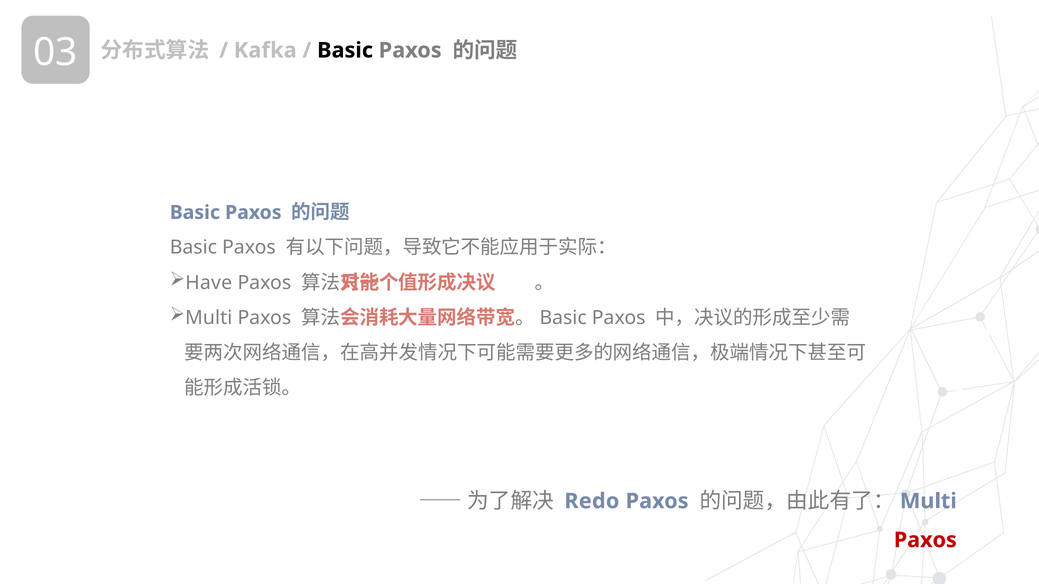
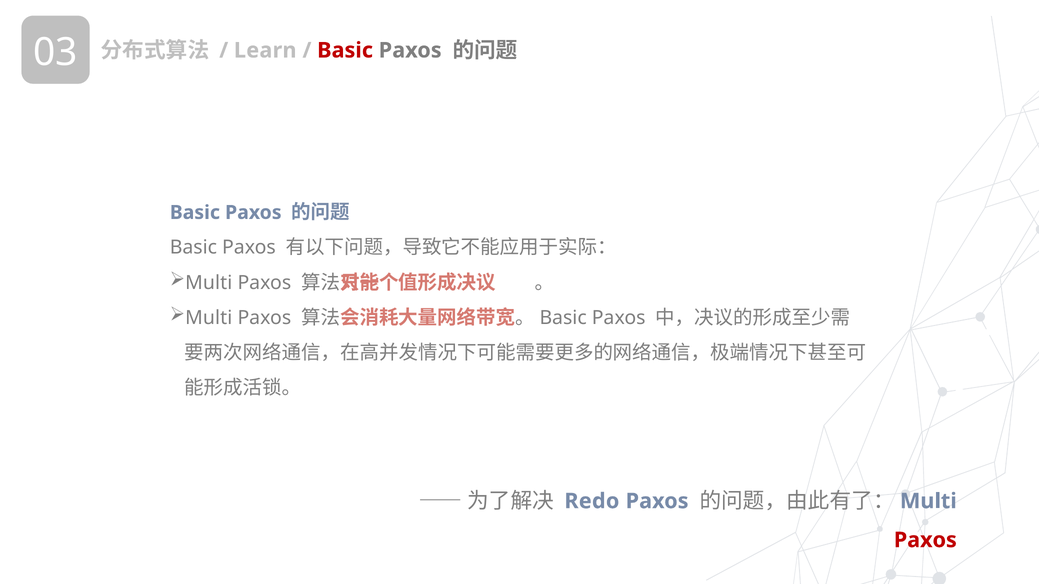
Kafka: Kafka -> Learn (265, 50)
Basic colour: black -> red (345, 50)
Have: Have -> Multi (209, 283)
